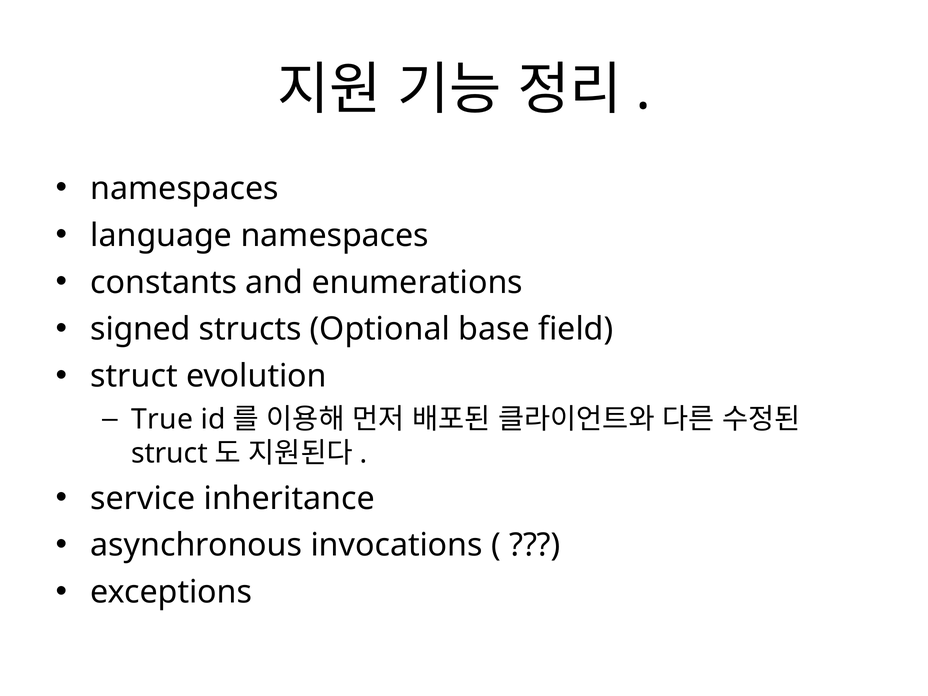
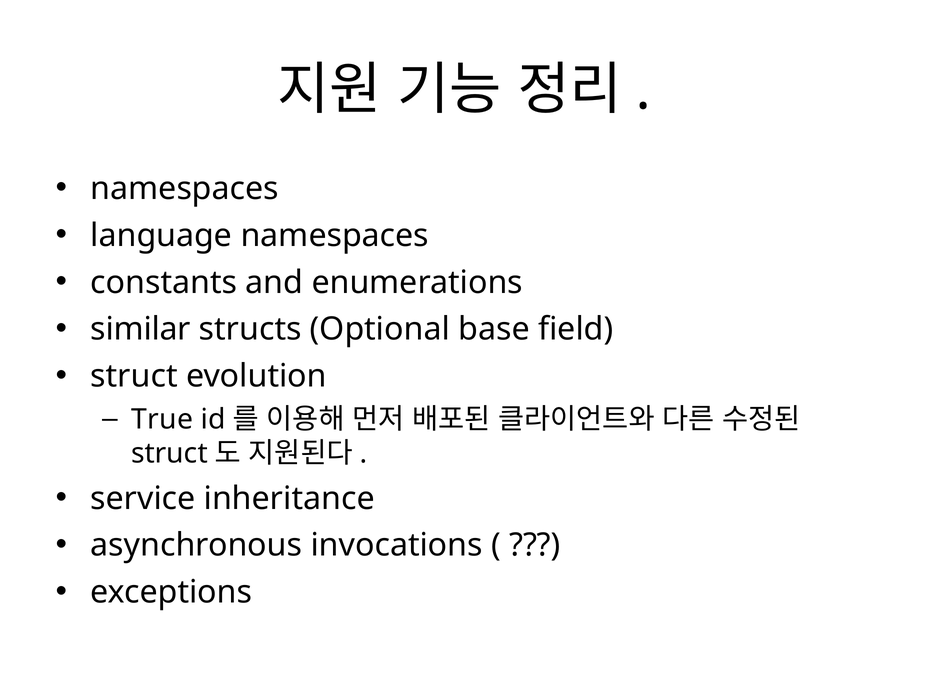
signed: signed -> similar (141, 329)
